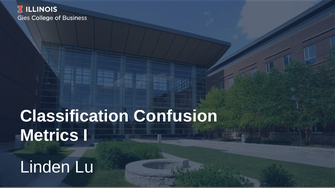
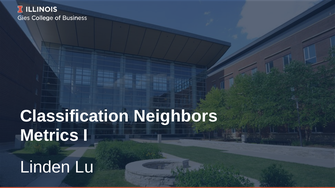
Confusion: Confusion -> Neighbors (176, 116)
